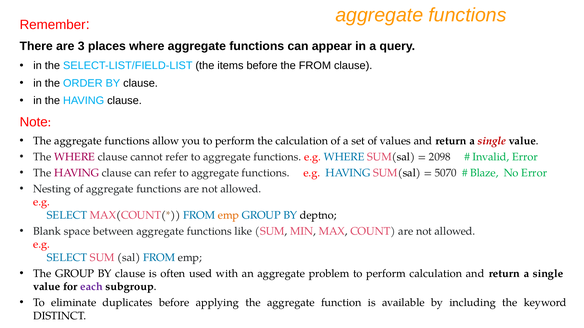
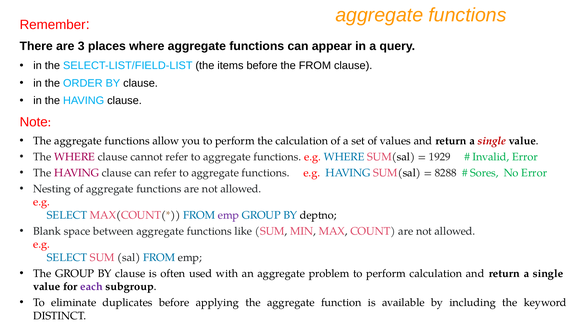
2098: 2098 -> 1929 (440, 157)
5070: 5070 -> 8288 (446, 173)
Blaze: Blaze -> Sores (484, 173)
emp colour: orange -> purple (229, 215)
